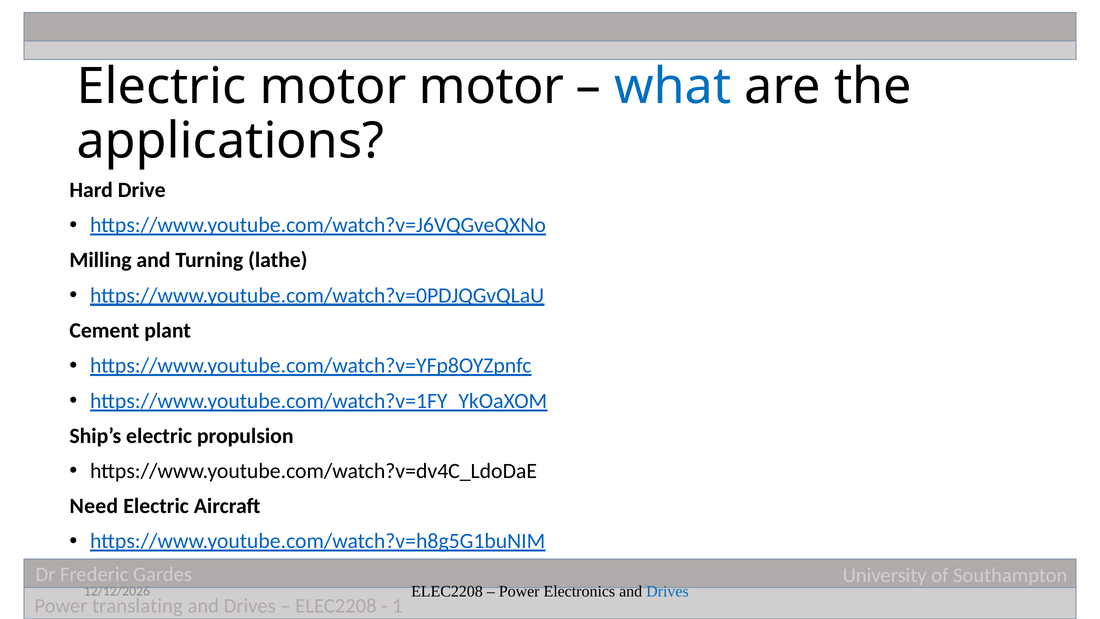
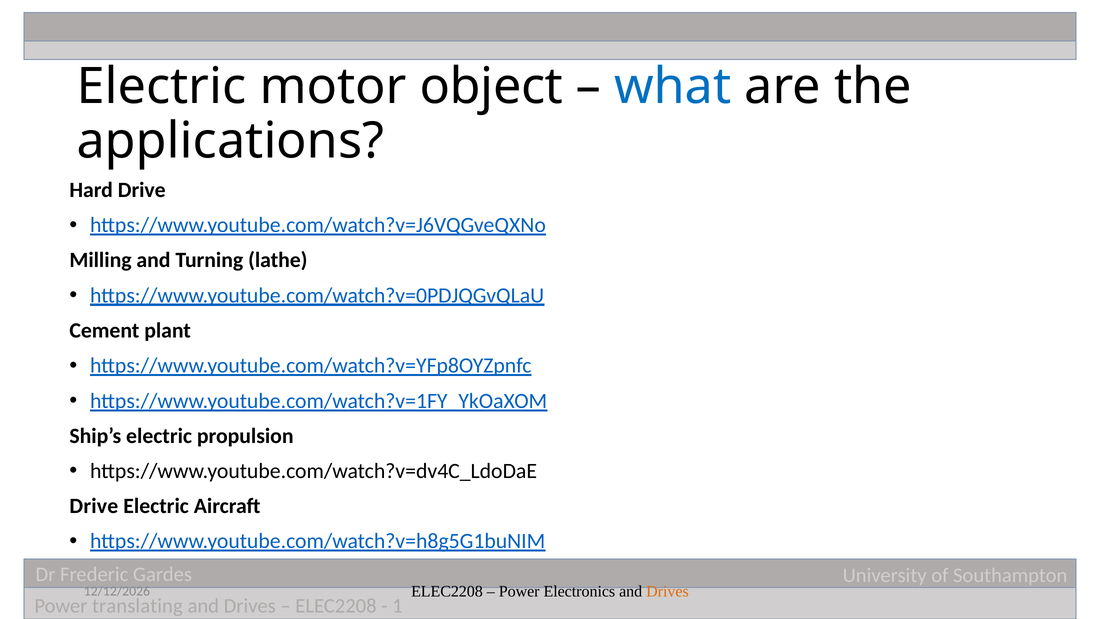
motor motor: motor -> object (491, 87)
Need: Need -> Drive (94, 506)
Drives colour: blue -> orange (667, 591)
